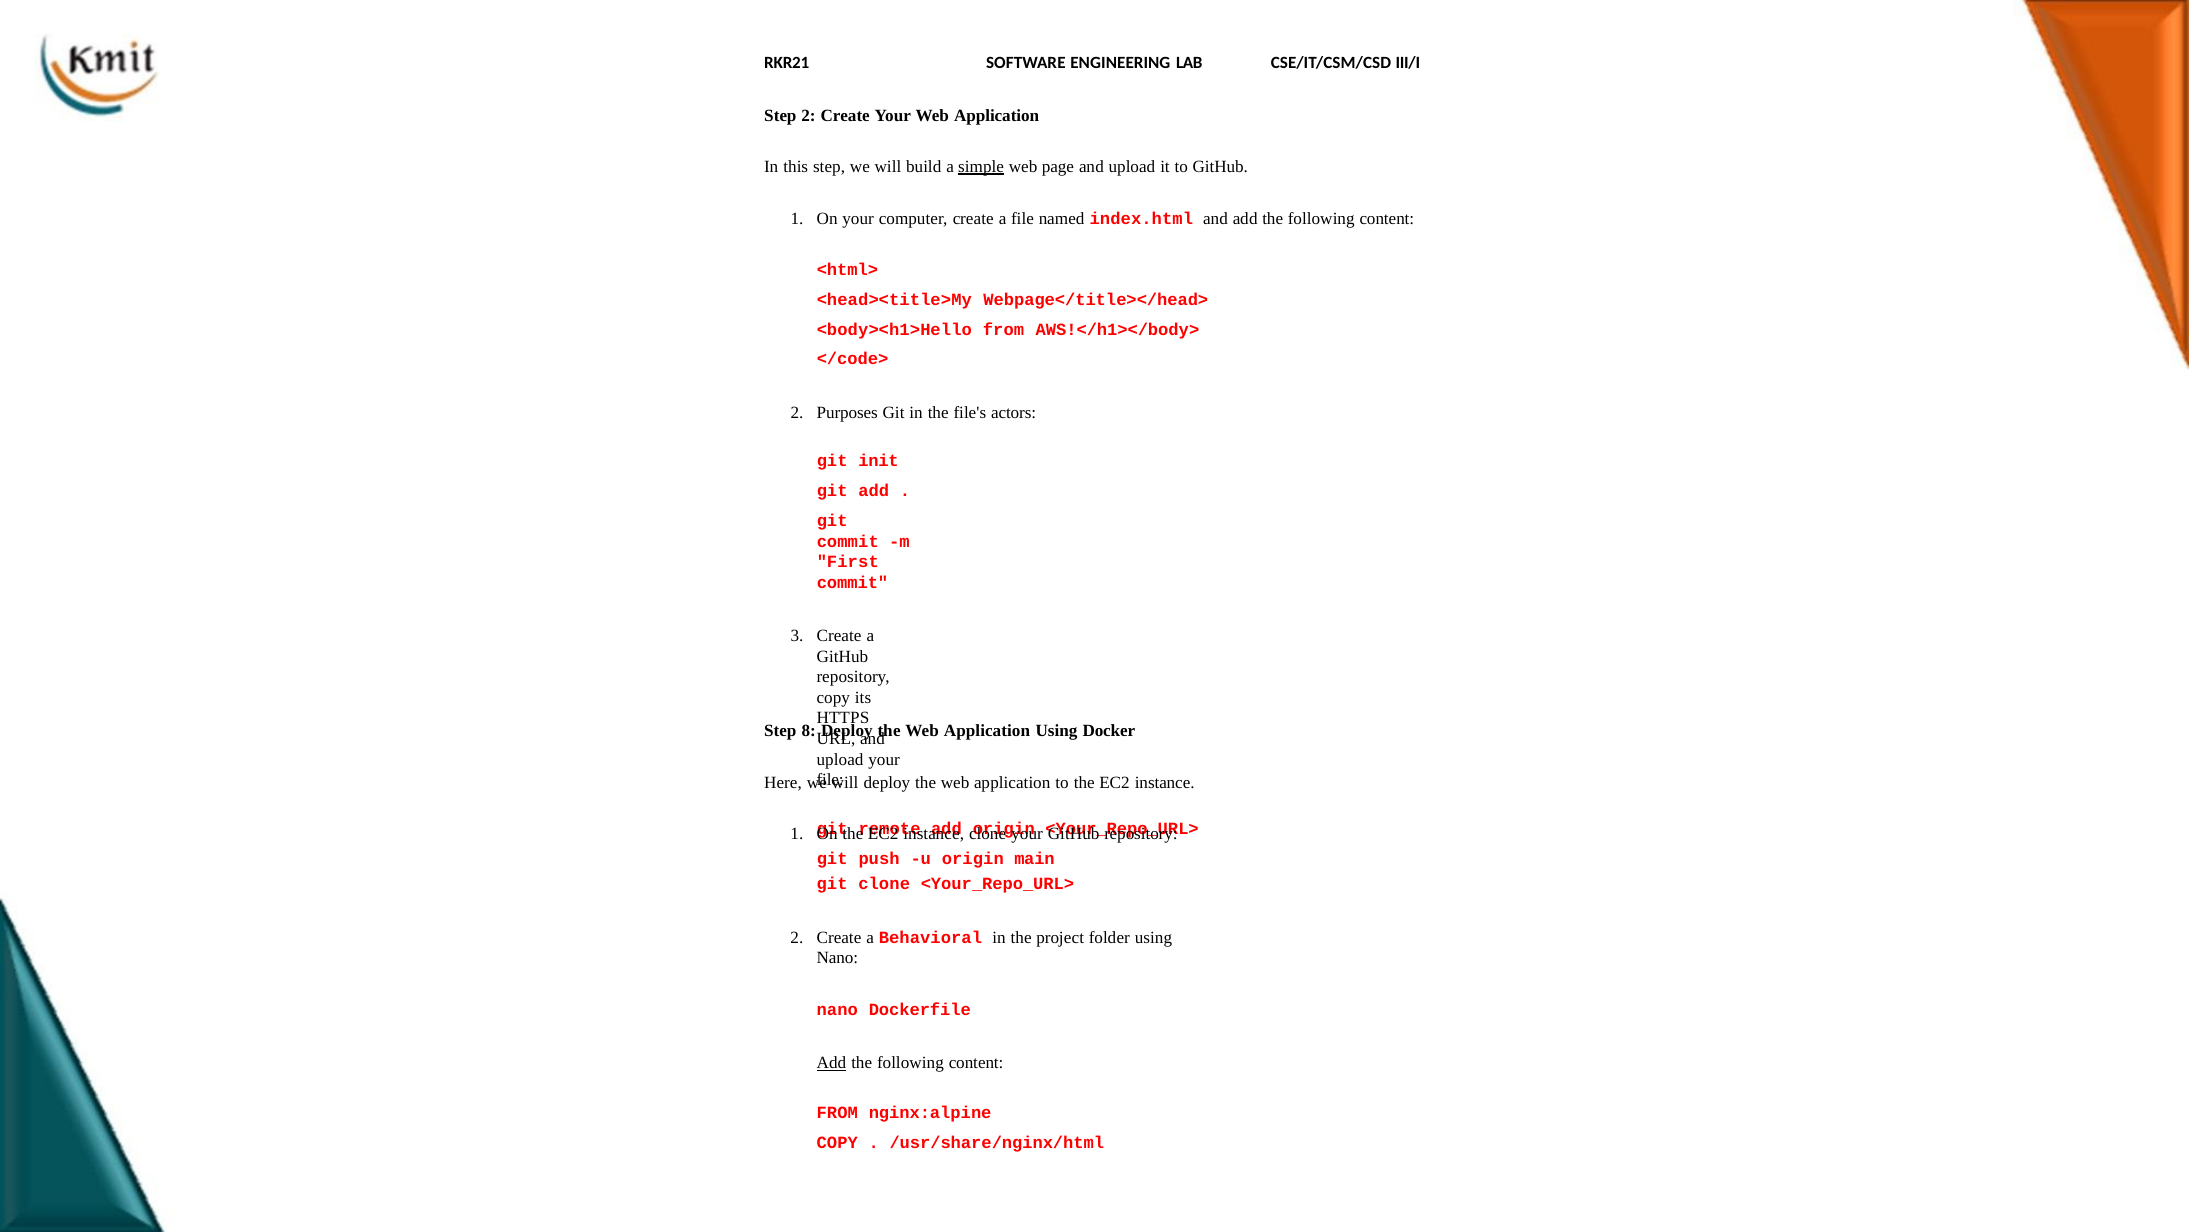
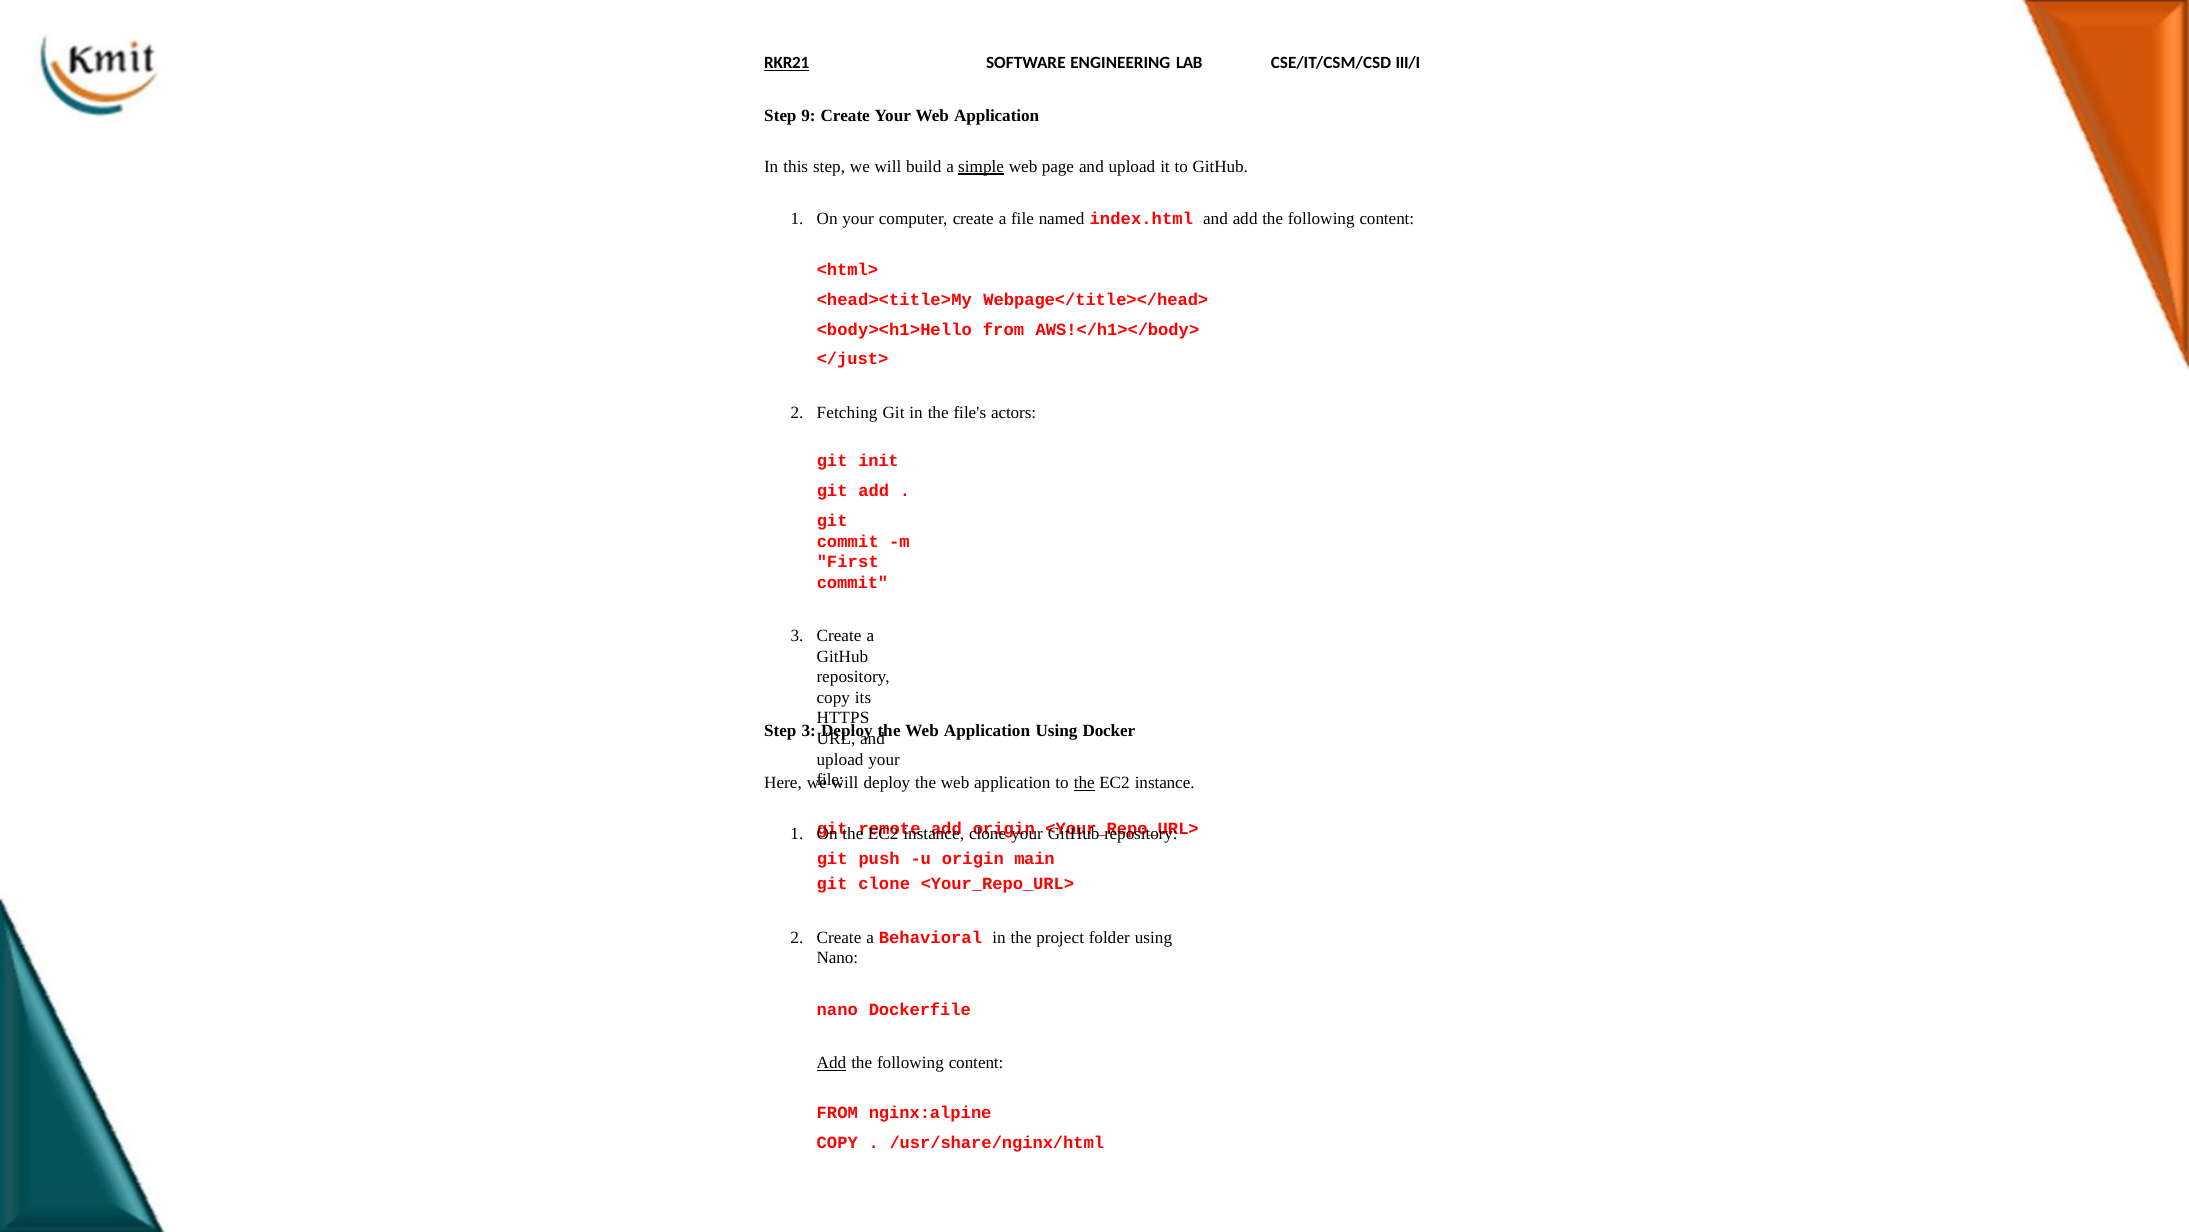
RKR21 underline: none -> present (787, 63)
Step 2: 2 -> 9 (809, 115)
</code>: </code> -> </just> (853, 359)
Purposes: Purposes -> Fetching (847, 412)
Step 8: 8 -> 3 (809, 731)
the underline: none -> present (1084, 782)
